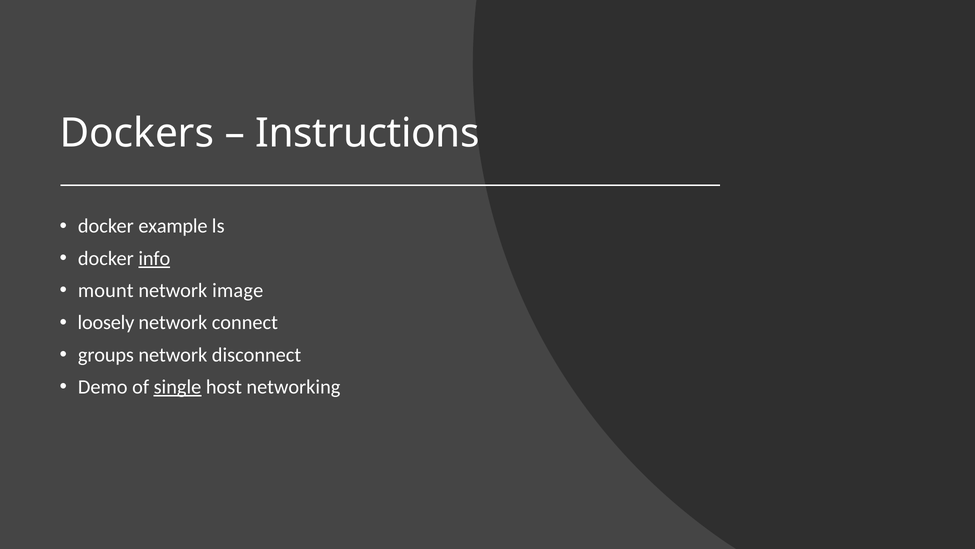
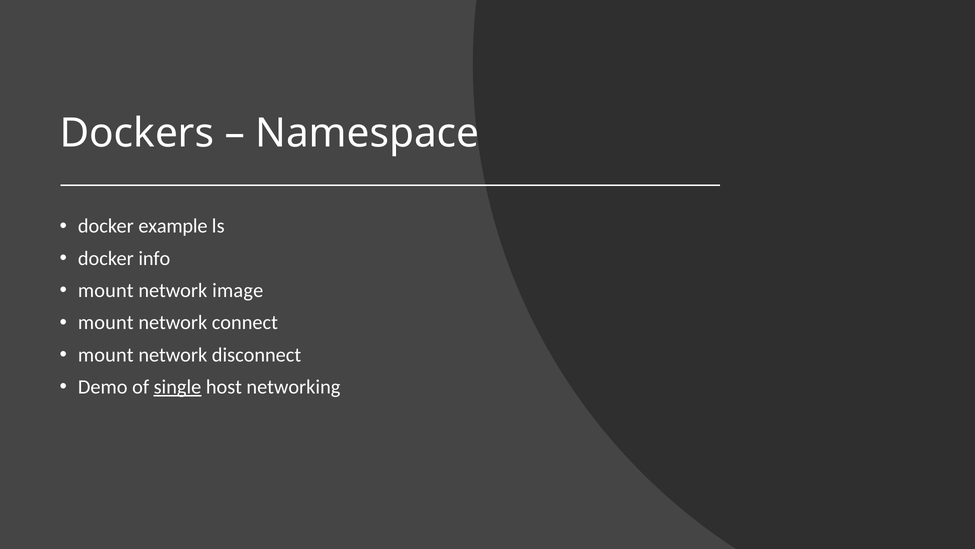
Instructions: Instructions -> Namespace (367, 133)
info underline: present -> none (154, 258)
loosely: loosely -> mount (106, 322)
groups: groups -> mount (106, 355)
